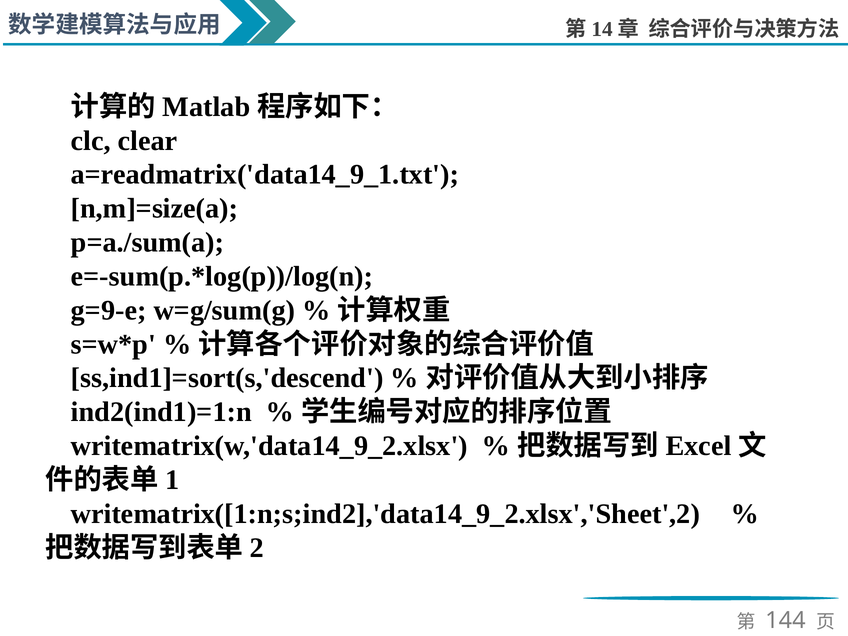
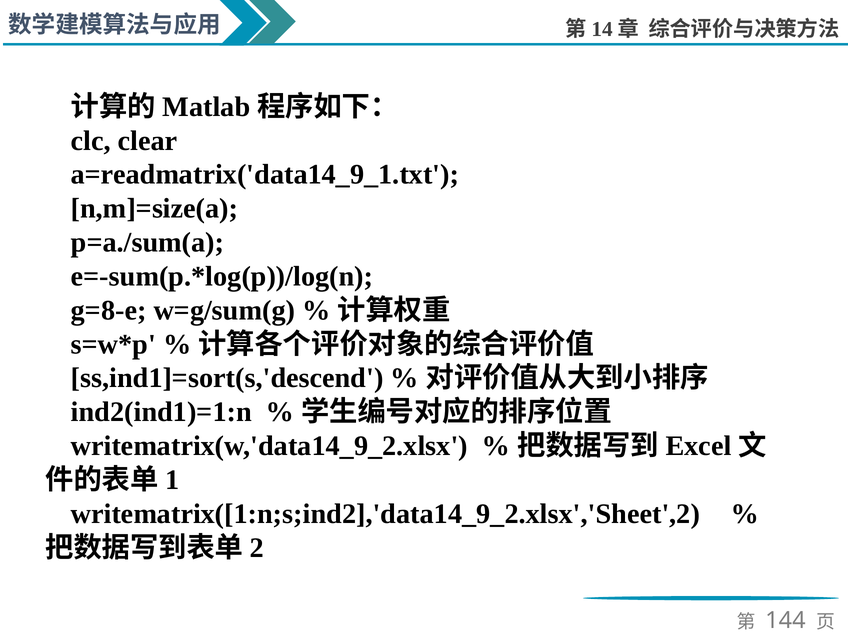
g=9-e: g=9-e -> g=8-e (109, 310)
